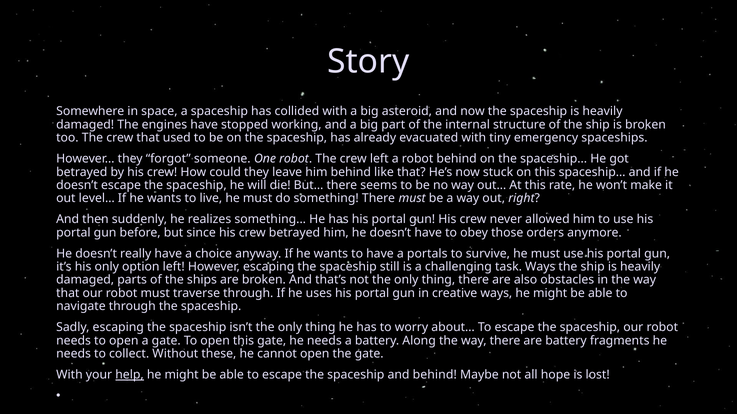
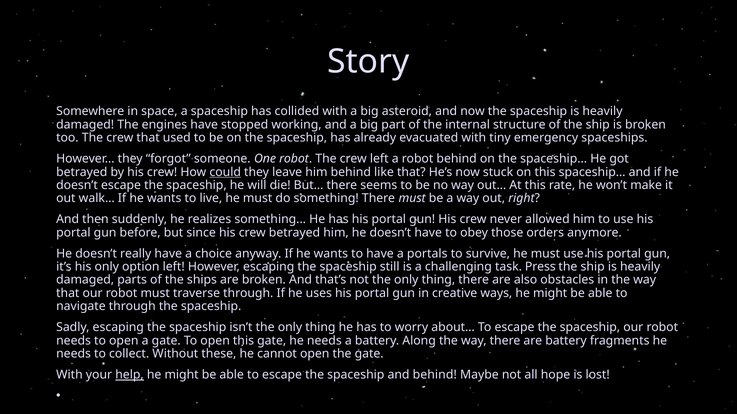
could underline: none -> present (225, 172)
level…: level… -> walk… (97, 199)
task Ways: Ways -> Press (540, 267)
